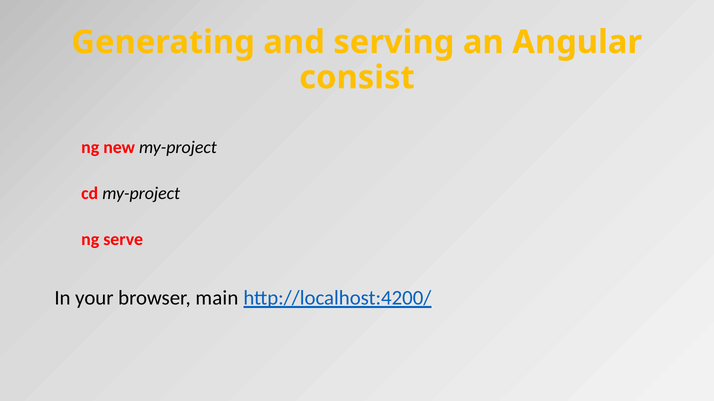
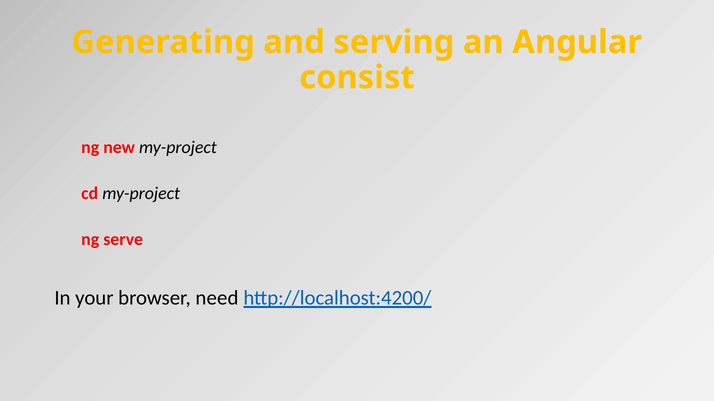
main: main -> need (217, 298)
